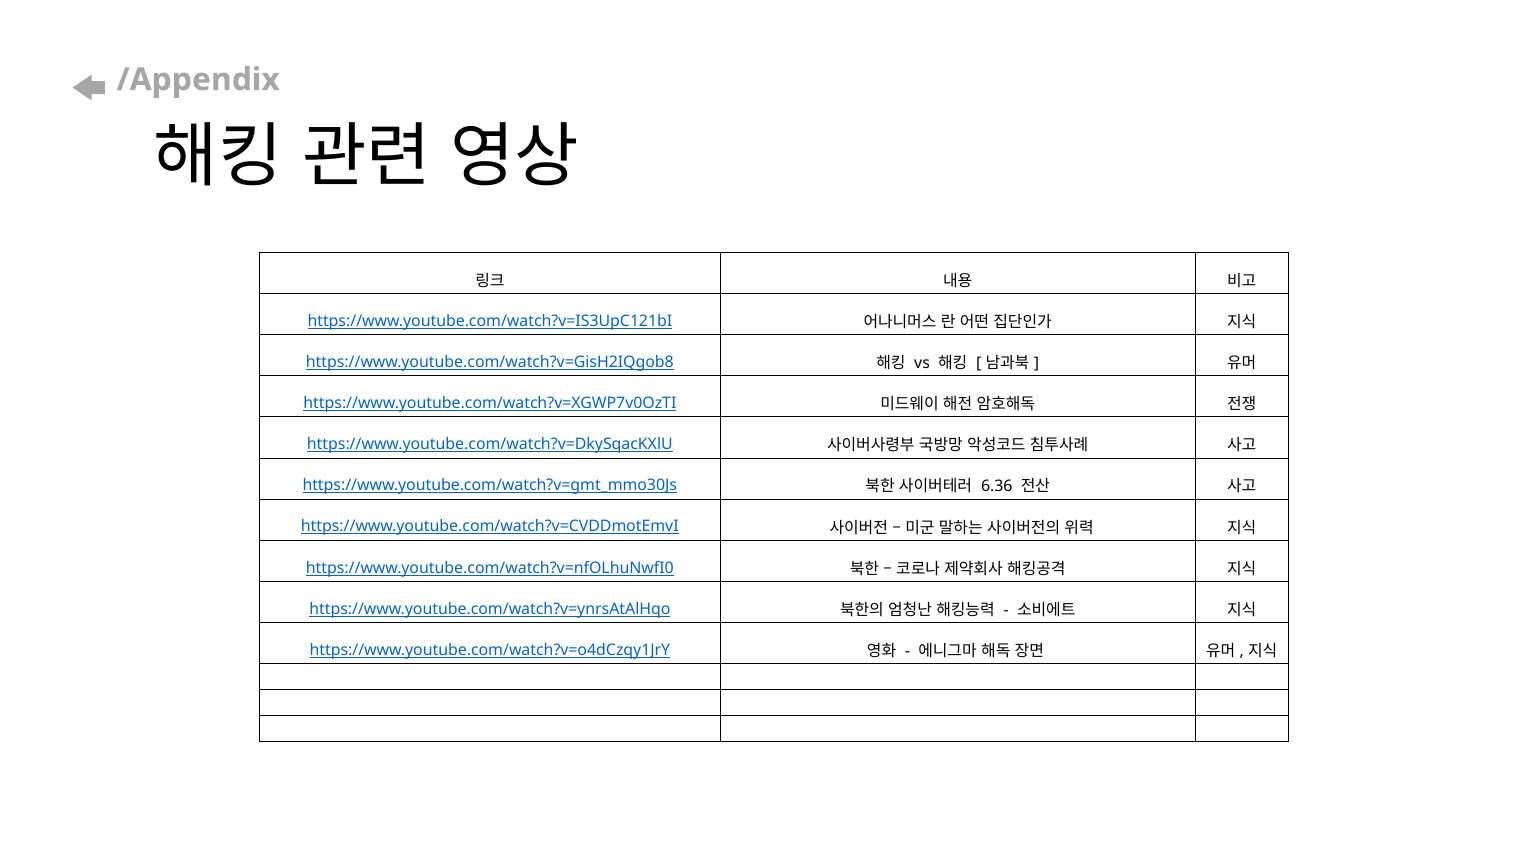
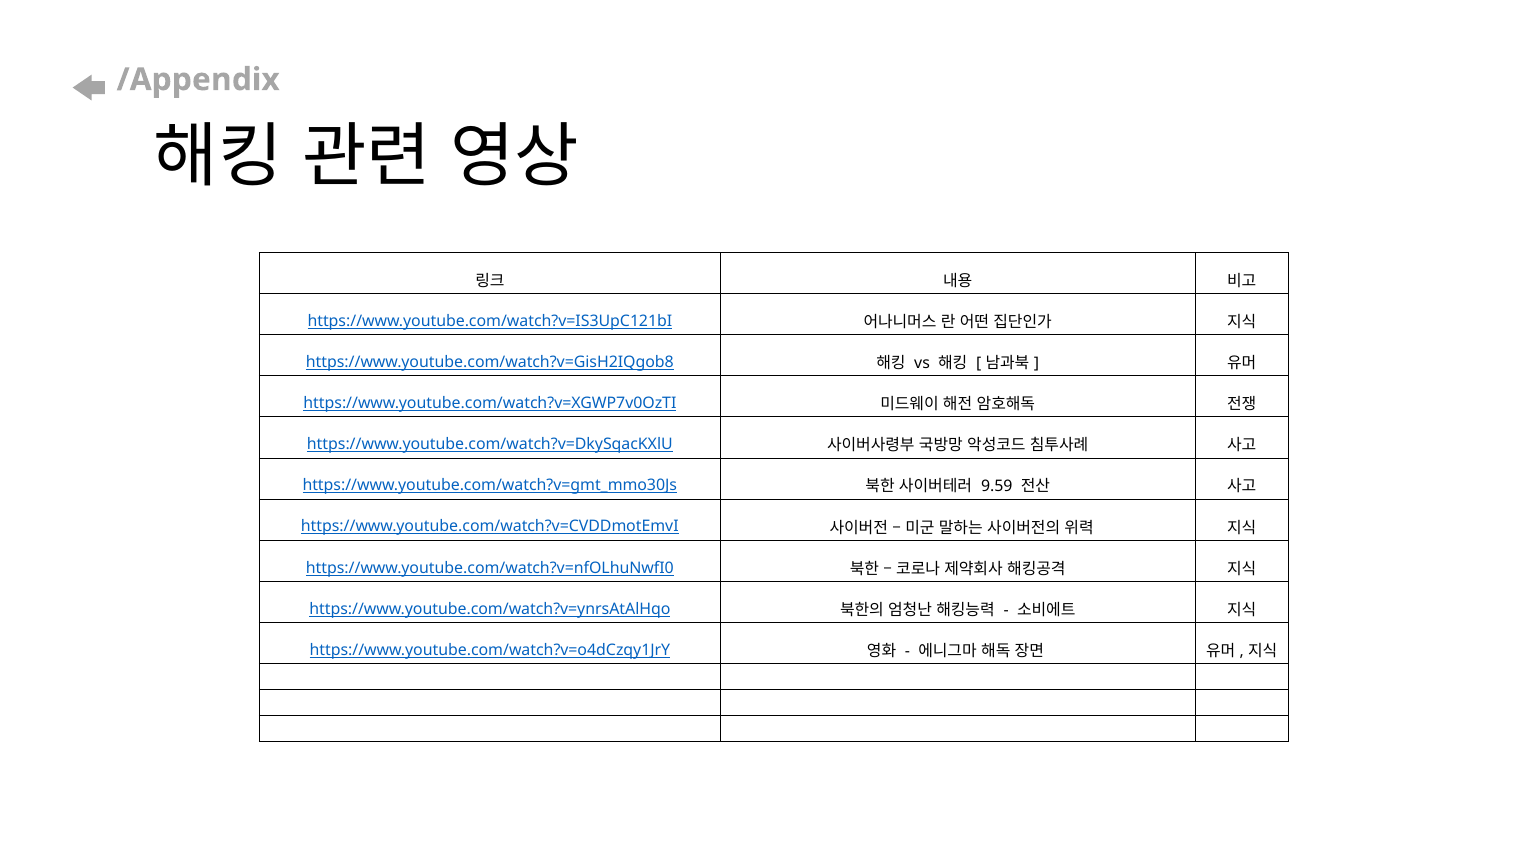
6.36: 6.36 -> 9.59 (997, 487)
